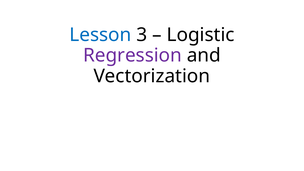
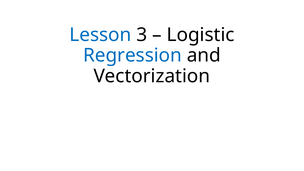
Regression colour: purple -> blue (133, 55)
